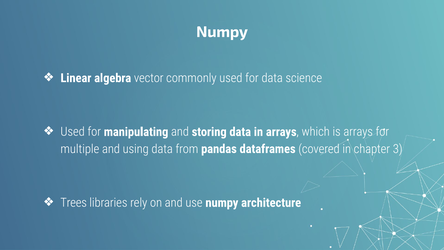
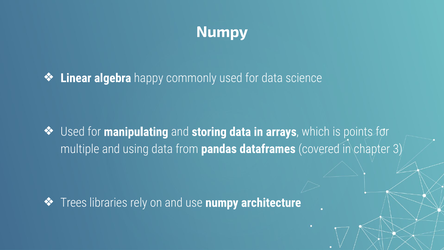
vector: vector -> happy (149, 78)
is arrays: arrays -> points (358, 132)
